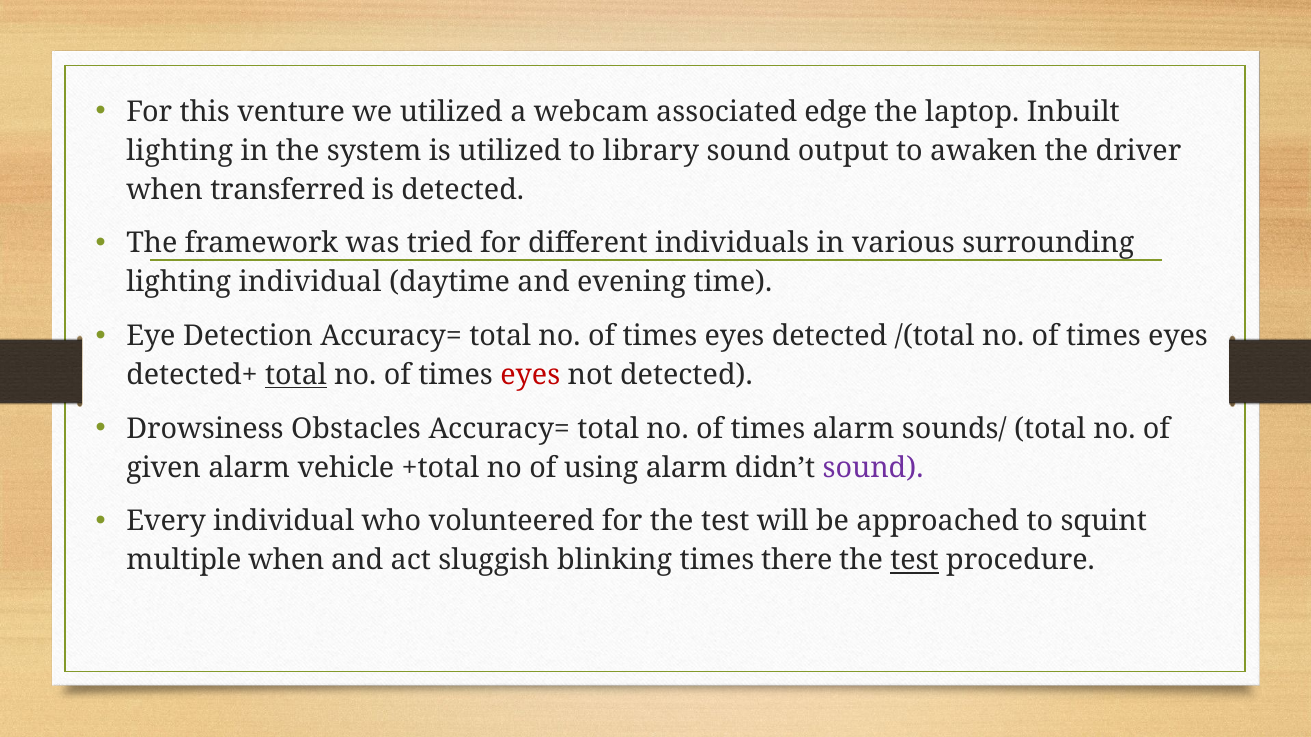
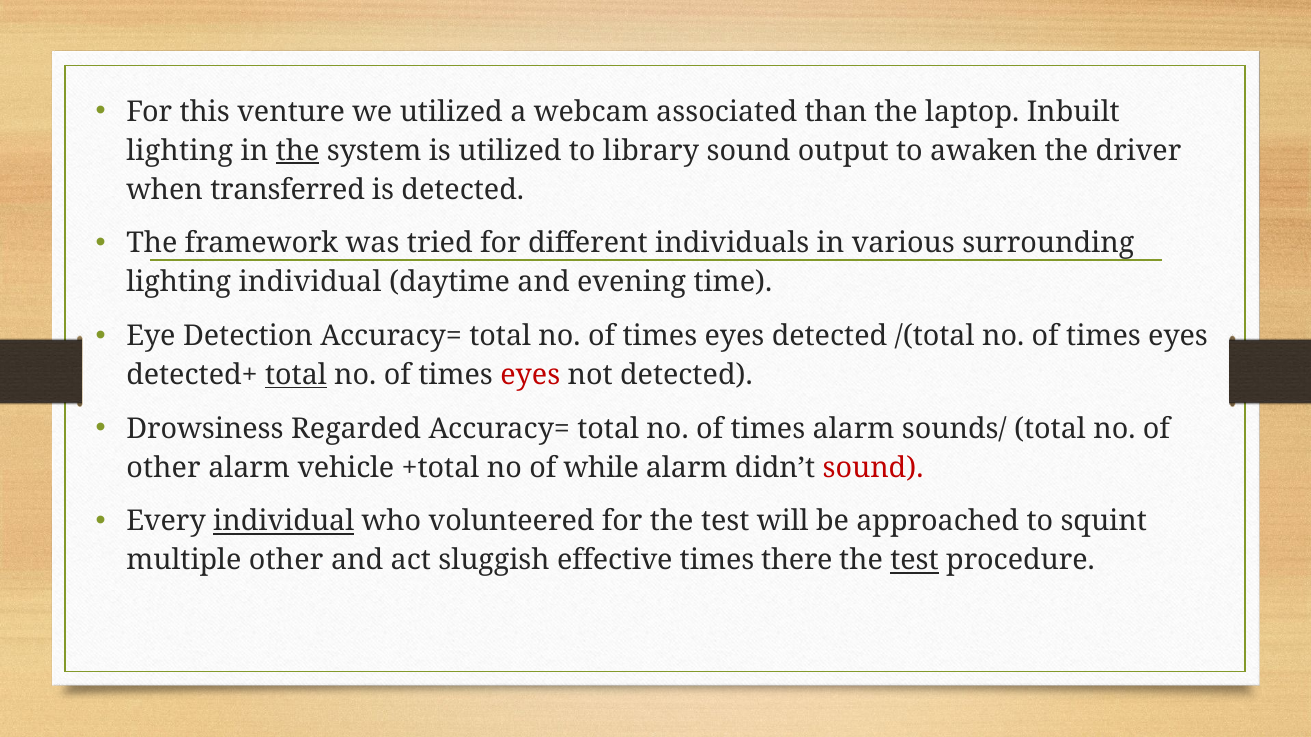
edge: edge -> than (836, 112)
the underline: none -> present (298, 151)
Obstacles: Obstacles -> Regarded (356, 429)
given: given -> other (164, 468)
using: using -> while (601, 468)
sound colour: purple -> red (873, 468)
individual underline: none -> present (284, 522)
multiple when: when -> other (286, 561)
blinking: blinking -> effective (615, 561)
